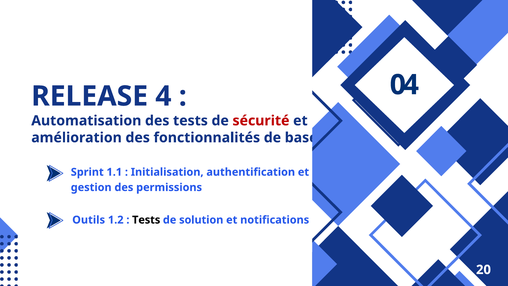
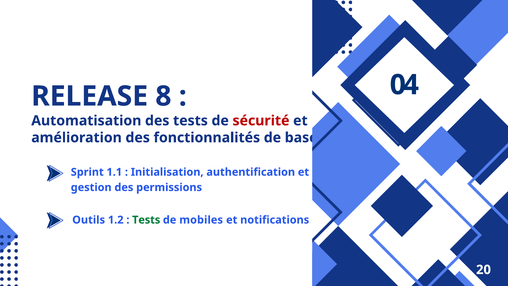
4: 4 -> 8 (163, 96)
Tests colour: black -> green (146, 220)
solution: solution -> mobiles (201, 220)
